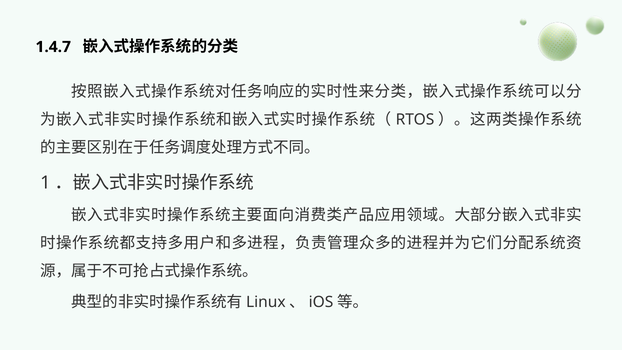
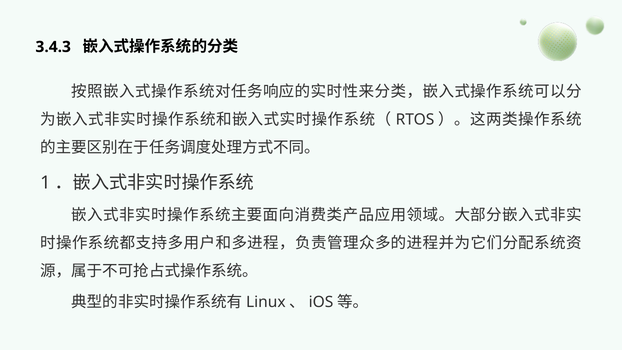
1.4.7: 1.4.7 -> 3.4.3 (53, 47)
